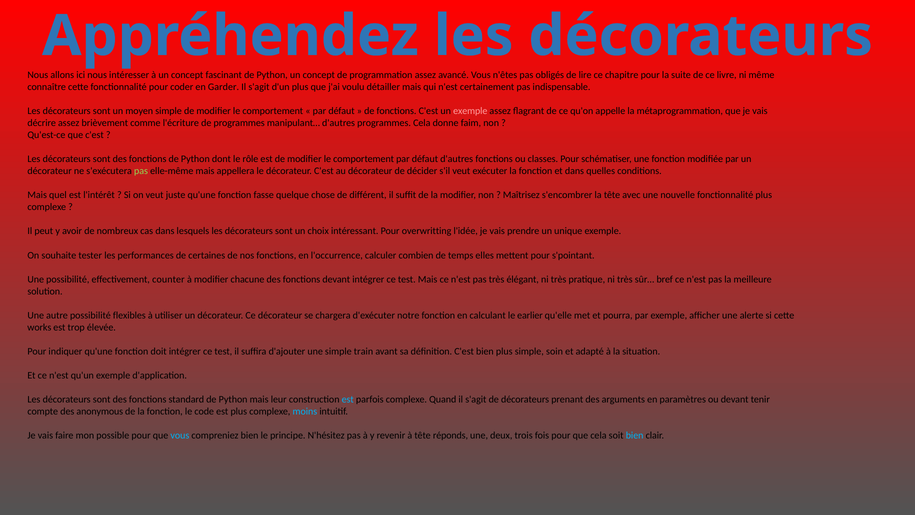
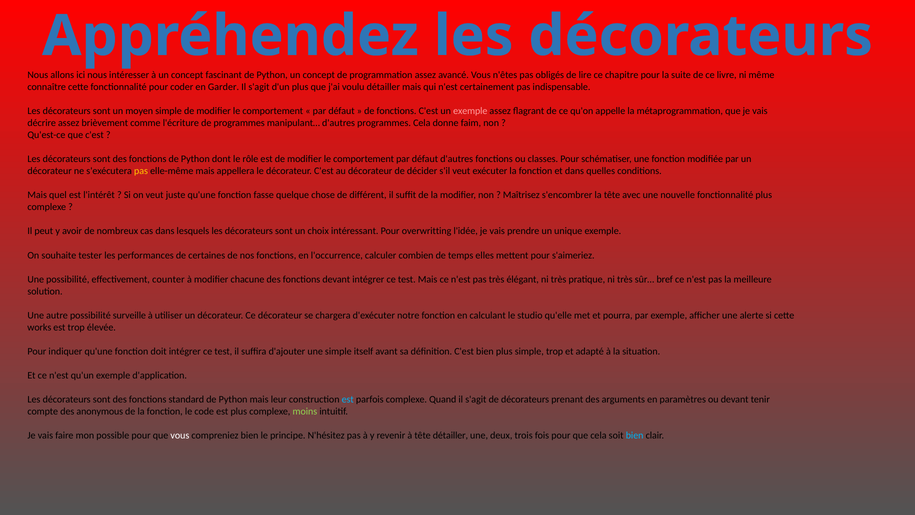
pas colour: light green -> yellow (141, 171)
s'pointant: s'pointant -> s'aimeriez (573, 255)
flexibles: flexibles -> surveille (129, 315)
earlier: earlier -> studio (530, 315)
train: train -> itself (364, 351)
simple soin: soin -> trop (555, 351)
moins colour: light blue -> light green (305, 411)
vous colour: light blue -> white (180, 435)
tête réponds: réponds -> détailler (450, 435)
